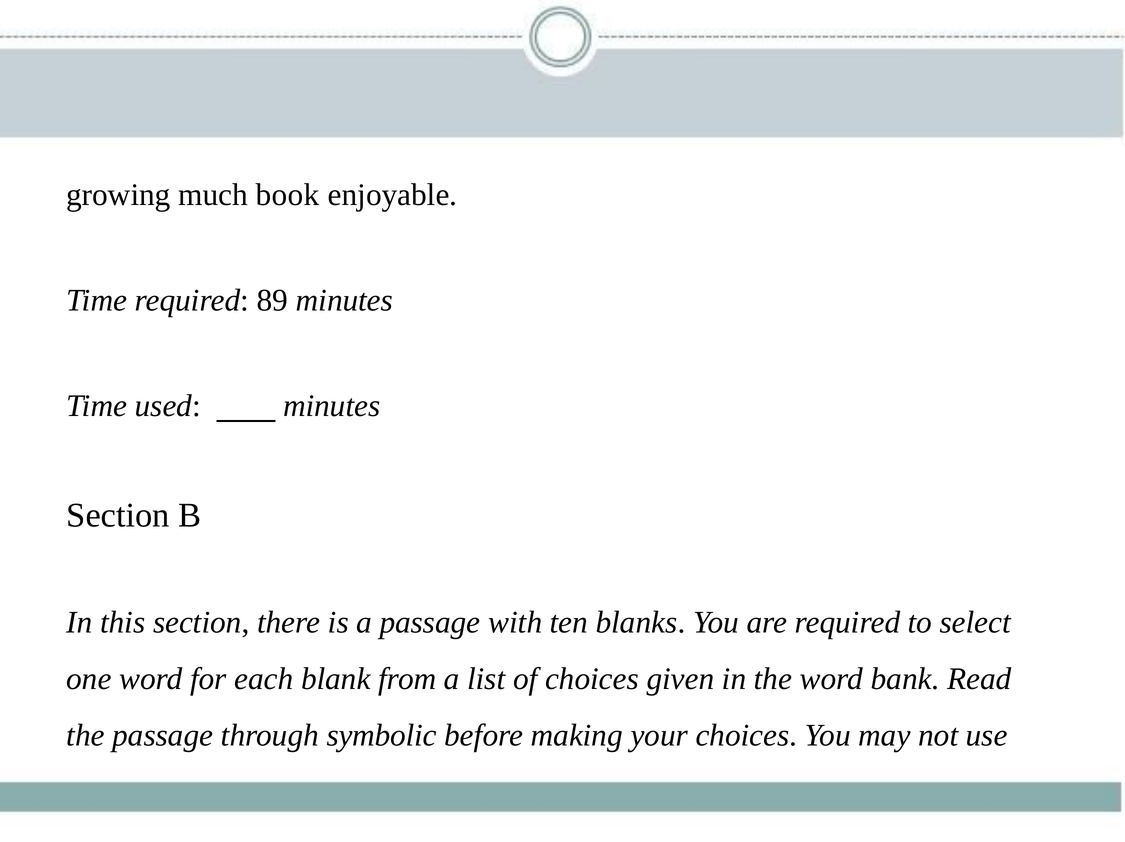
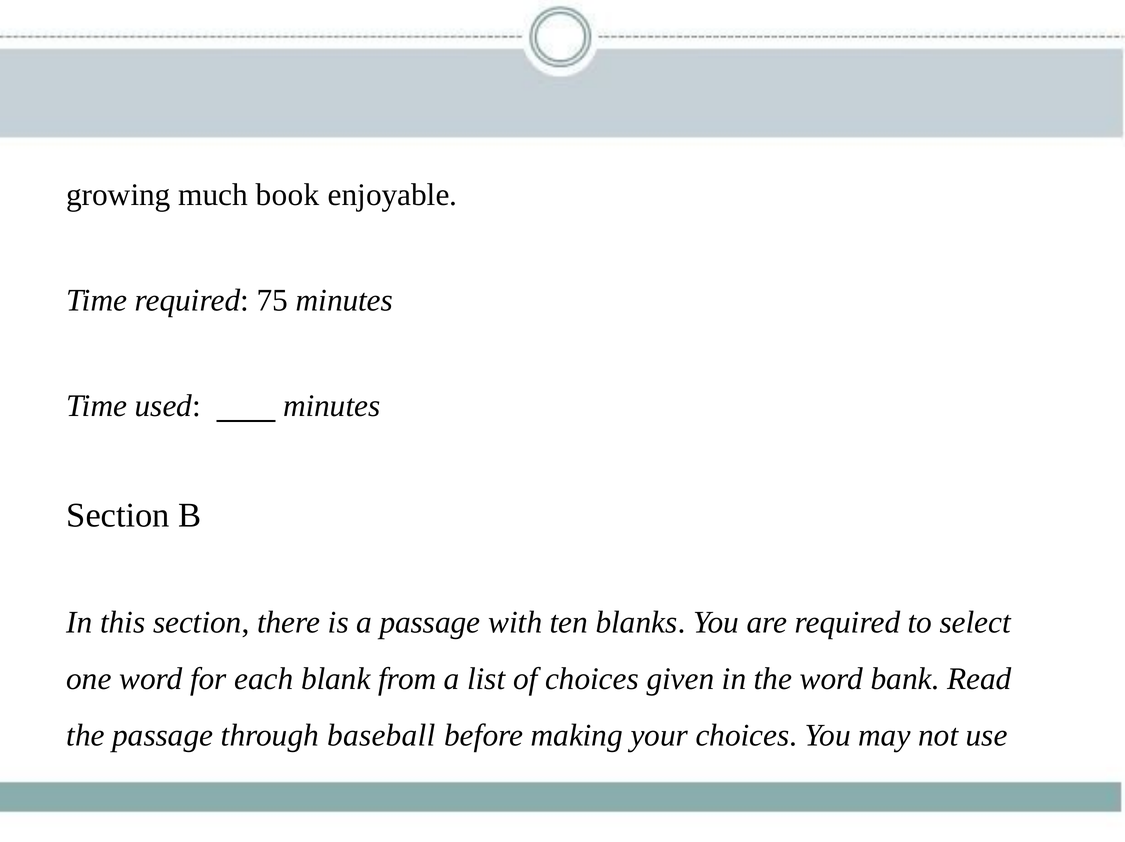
89: 89 -> 75 (272, 300)
symbolic: symbolic -> baseball (381, 735)
